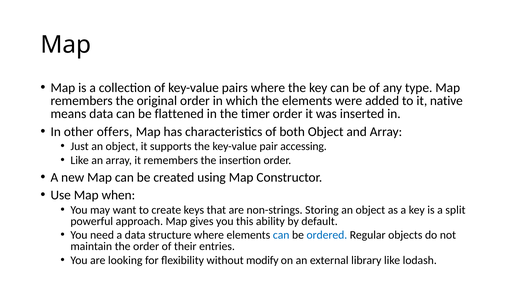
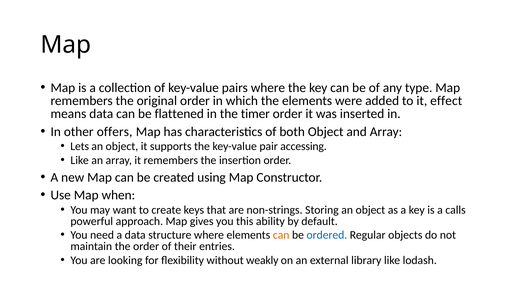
native: native -> effect (446, 101)
Just: Just -> Lets (80, 146)
split: split -> calls (456, 209)
can colour: blue -> orange (281, 235)
modify: modify -> weakly (262, 260)
